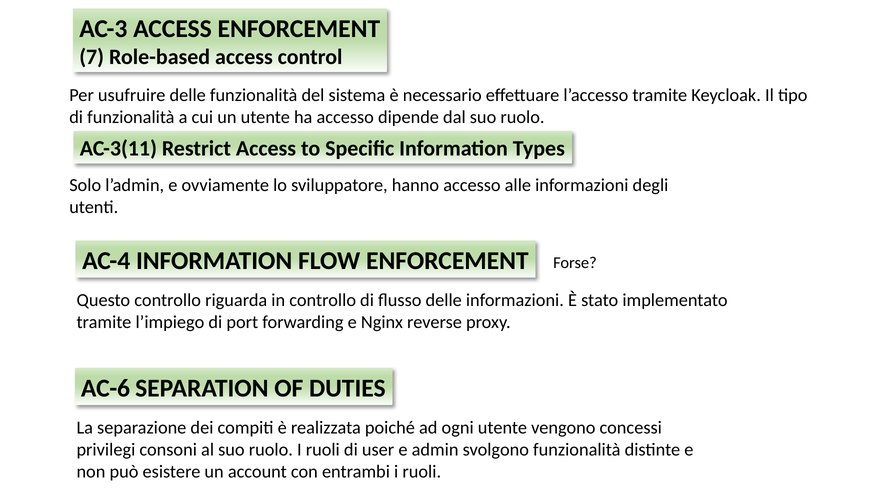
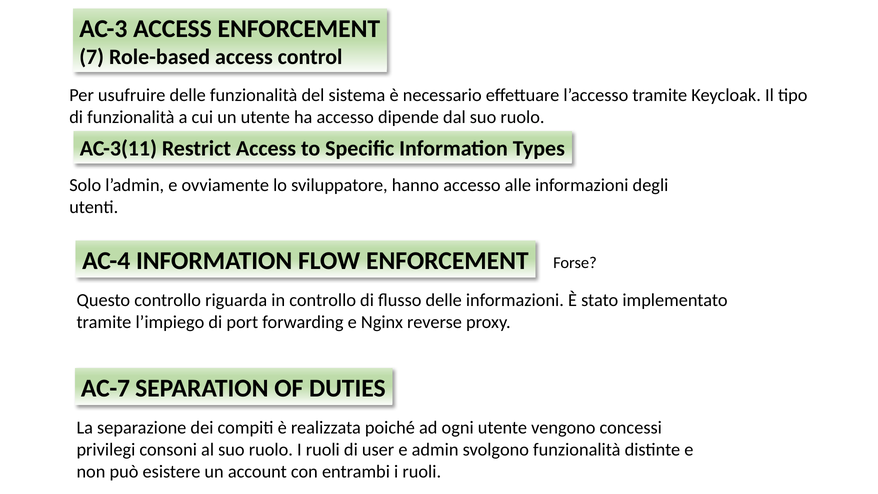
AC-6: AC-6 -> AC-7 (105, 388)
